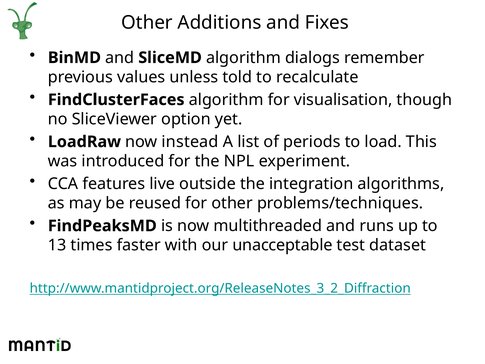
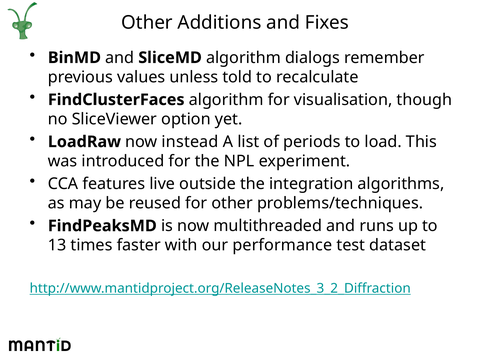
unacceptable: unacceptable -> performance (282, 245)
